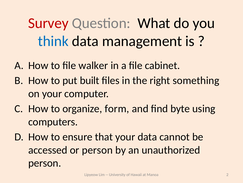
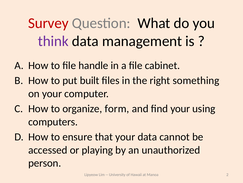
think colour: blue -> purple (53, 41)
walker: walker -> handle (93, 65)
find byte: byte -> your (180, 108)
or person: person -> playing (97, 149)
